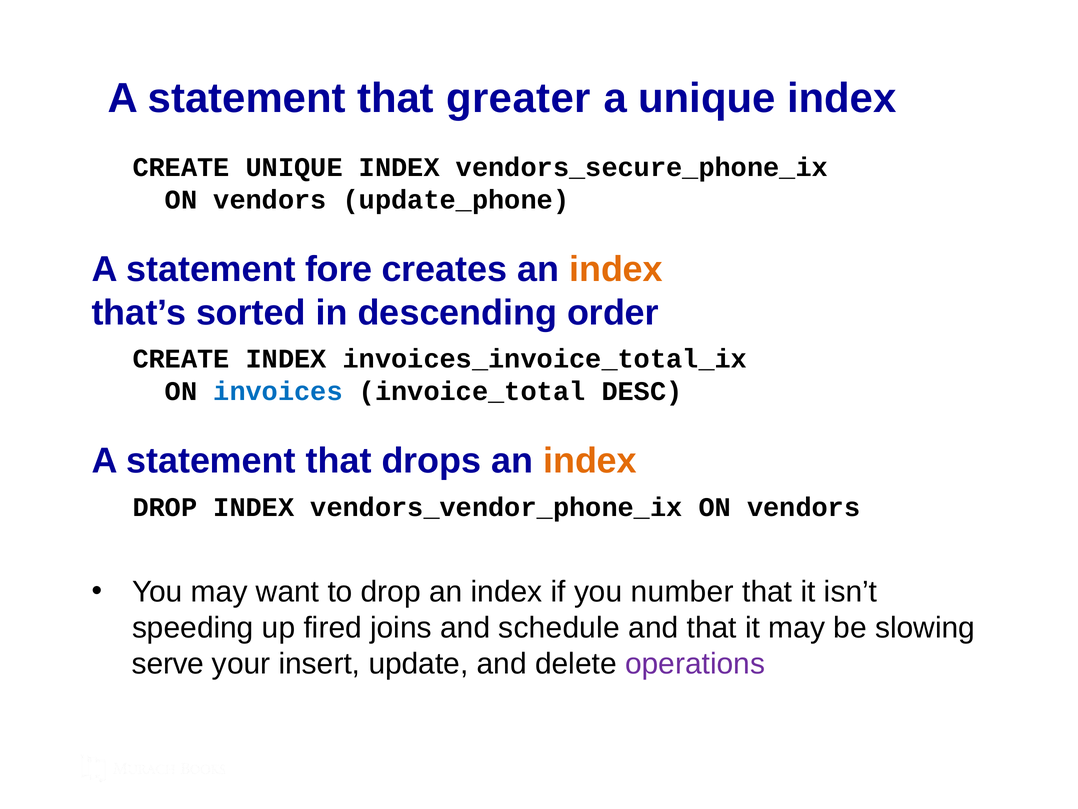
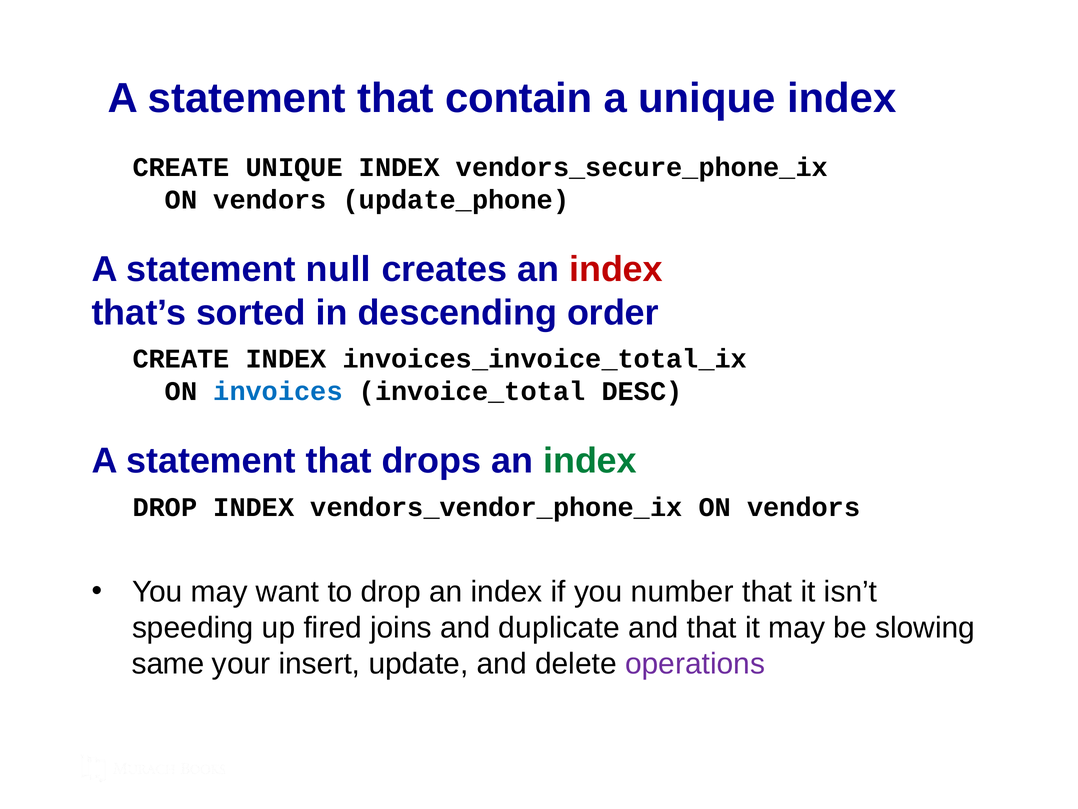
greater: greater -> contain (519, 98)
fore: fore -> null (338, 269)
index colour: orange -> red (616, 269)
index colour: orange -> green (590, 461)
schedule: schedule -> duplicate (559, 627)
serve: serve -> same (168, 663)
